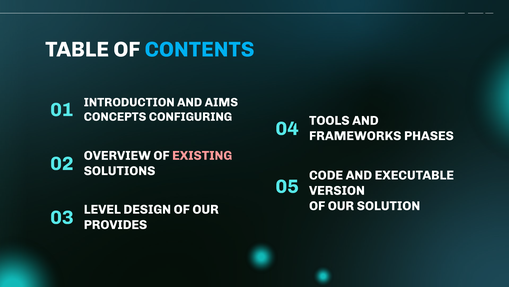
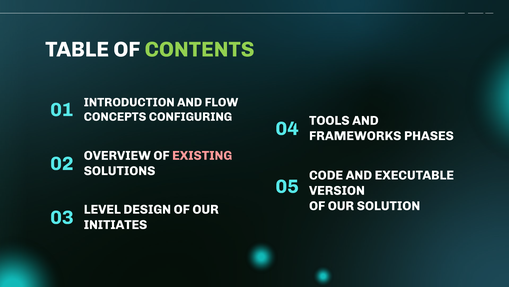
CONTENTS colour: light blue -> light green (200, 49)
AIMS: AIMS -> FLOW (221, 102)
PROVIDES: PROVIDES -> INITIATES (116, 224)
